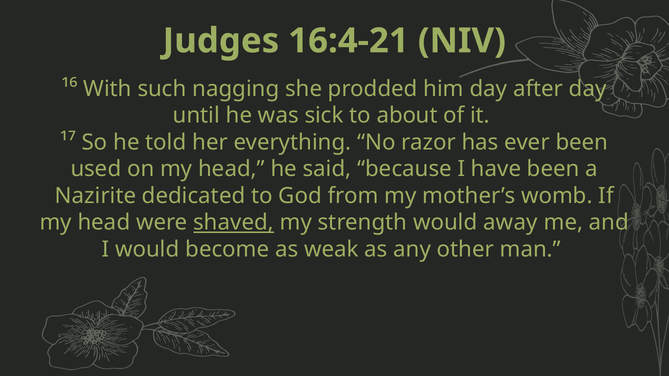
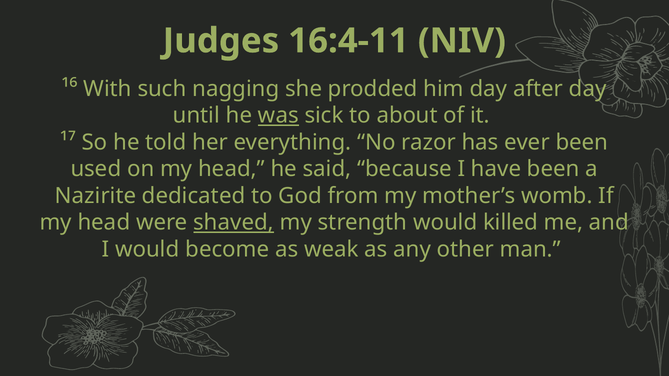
16:4-21: 16:4-21 -> 16:4-11 (348, 41)
was underline: none -> present (278, 116)
away: away -> killed (511, 223)
